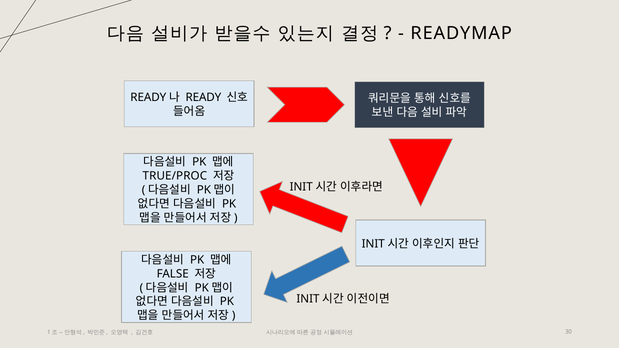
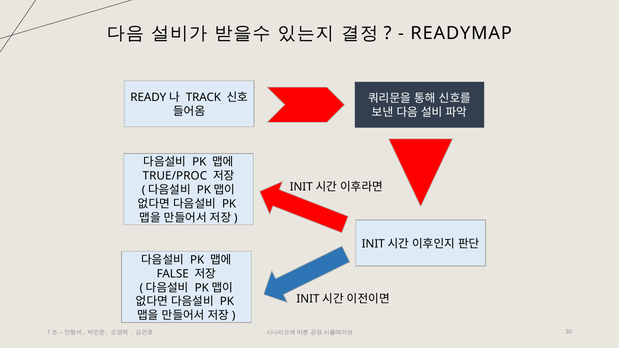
READY: READY -> TRACK (203, 98)
